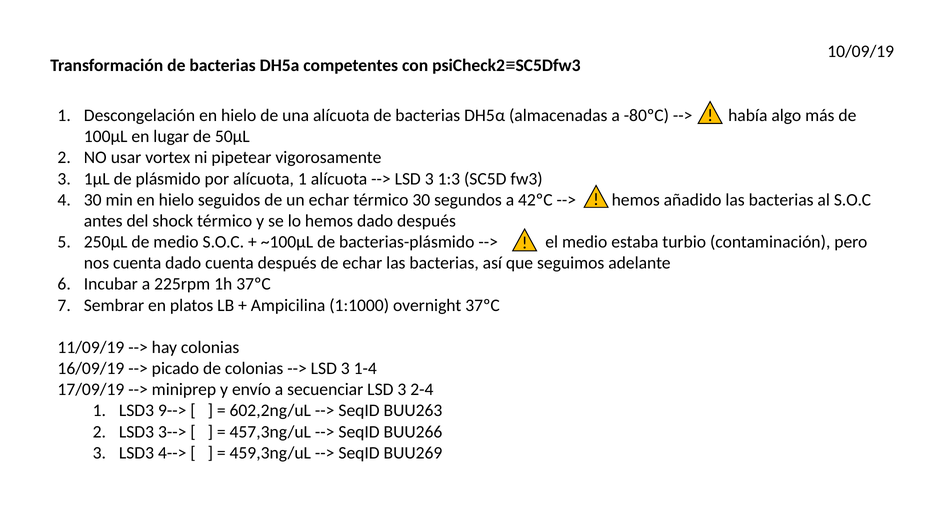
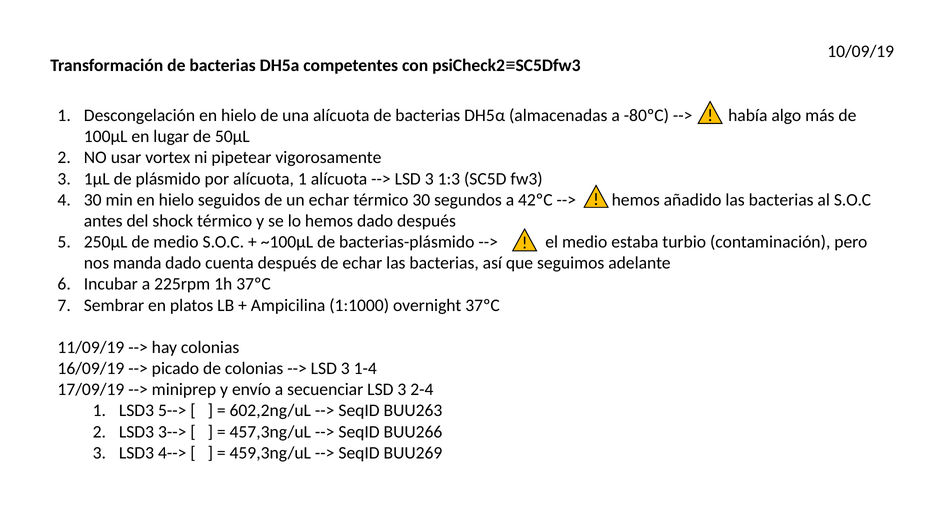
nos cuenta: cuenta -> manda (137, 263)
9-->: 9--> -> 5--> (172, 411)
